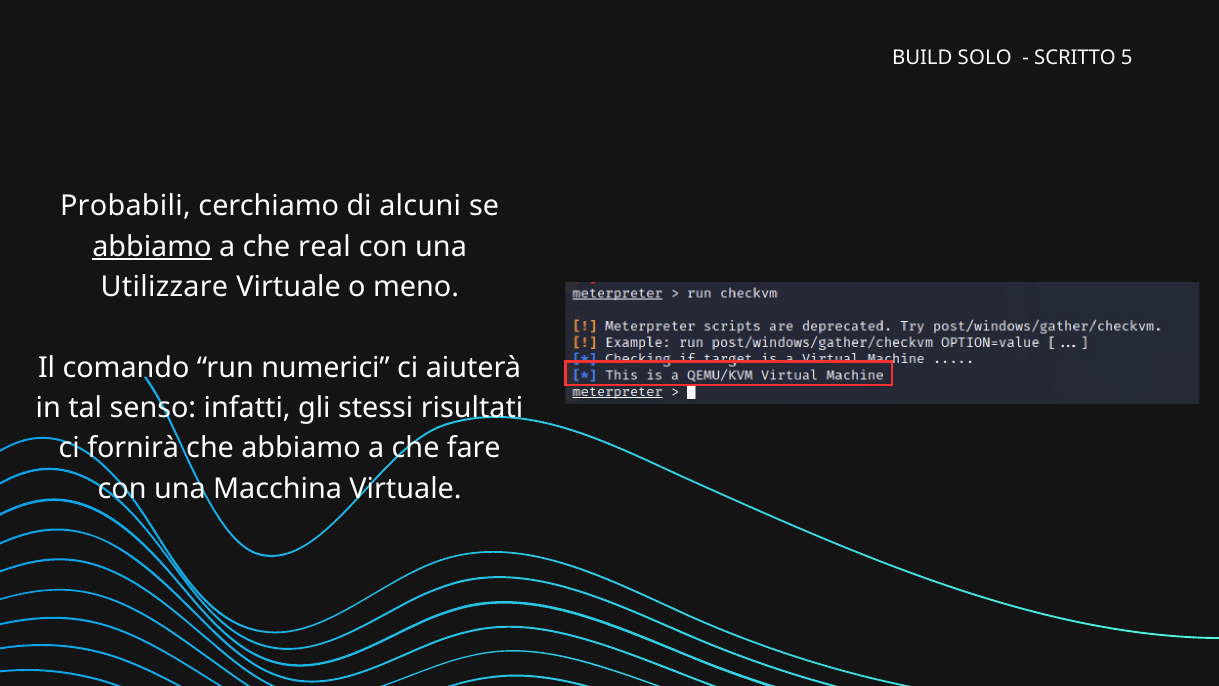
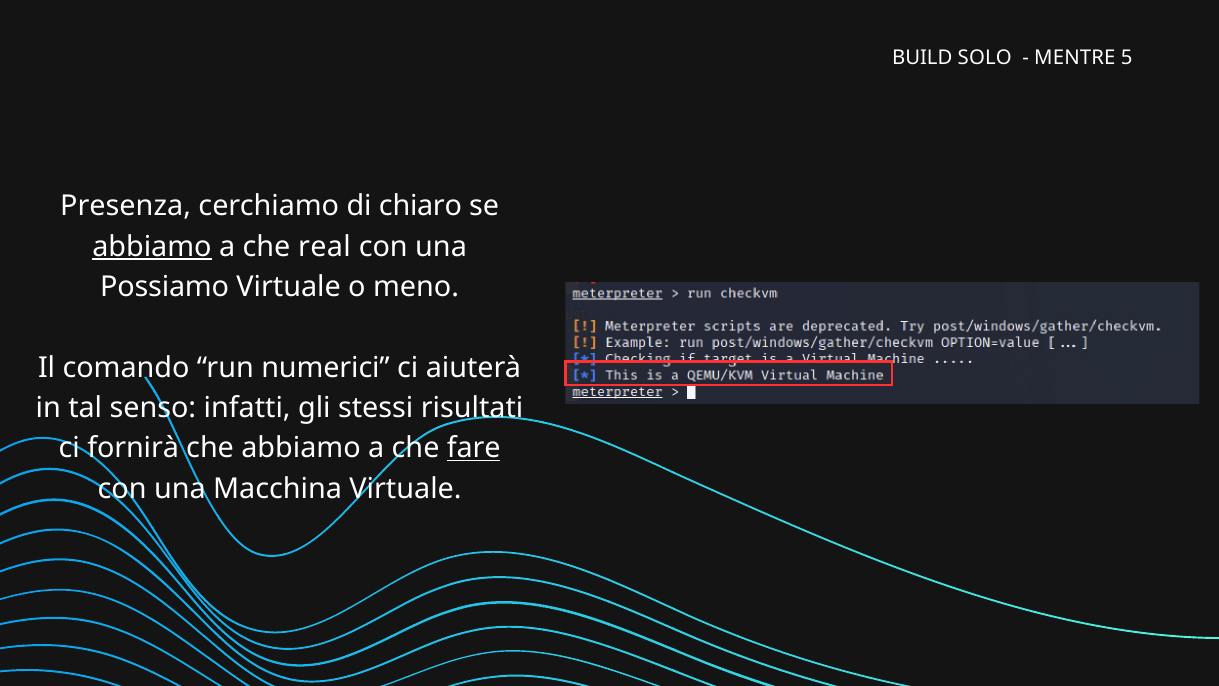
SCRITTO: SCRITTO -> MENTRE (1075, 58)
Probabili: Probabili -> Presenza (126, 206)
alcuni: alcuni -> chiaro (420, 206)
Utilizzare: Utilizzare -> Possiamo (165, 287)
fare underline: none -> present (474, 448)
